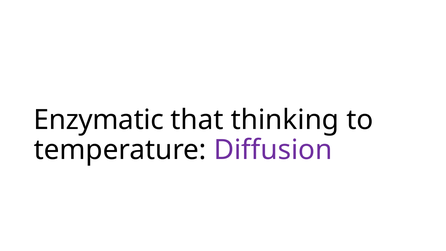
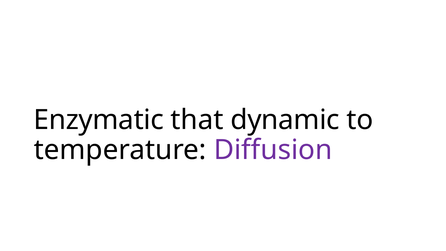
thinking: thinking -> dynamic (285, 120)
